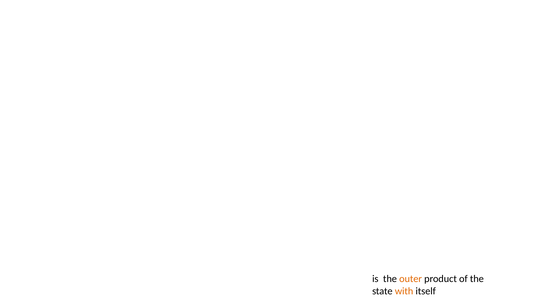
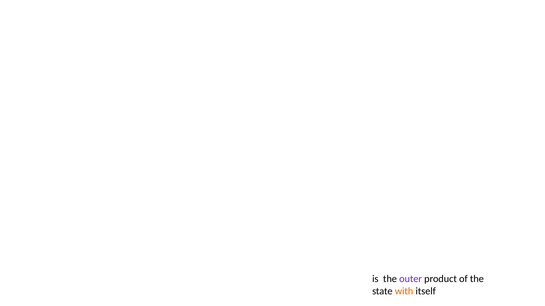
outer colour: orange -> purple (411, 279)
